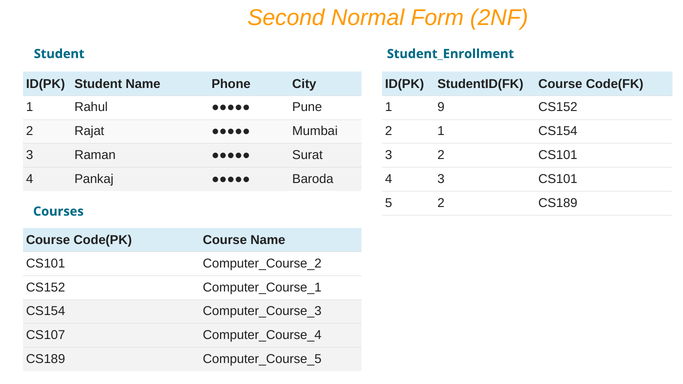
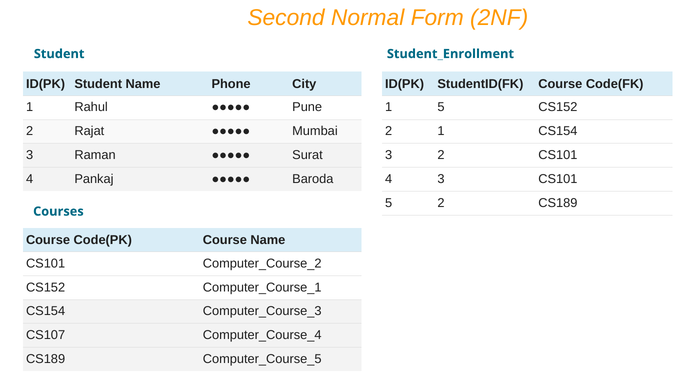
1 9: 9 -> 5 (441, 107)
